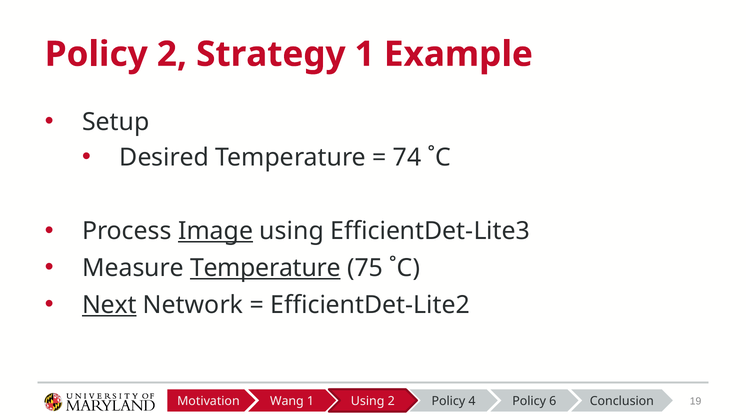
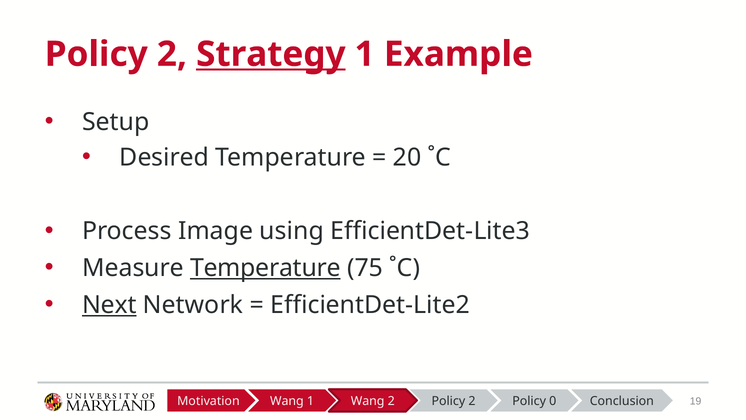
Strategy underline: none -> present (271, 54)
74: 74 -> 20 (407, 157)
Image underline: present -> none (216, 231)
1 Using: Using -> Wang (368, 401)
2 Policy 4: 4 -> 2 (472, 401)
6: 6 -> 0 (553, 401)
